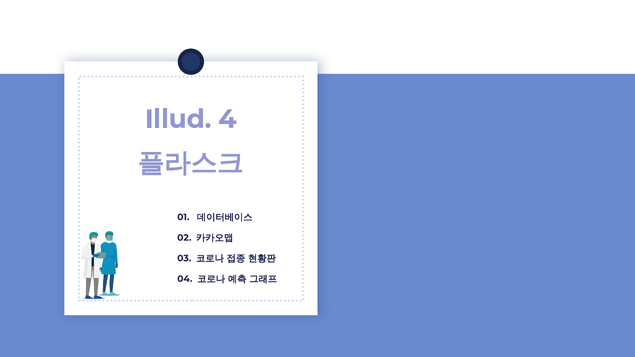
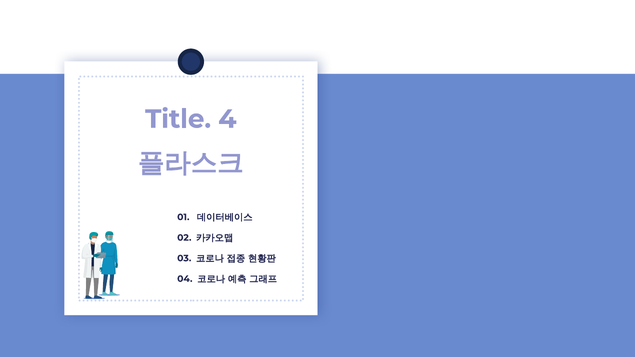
Illud: Illud -> Title (178, 119)
